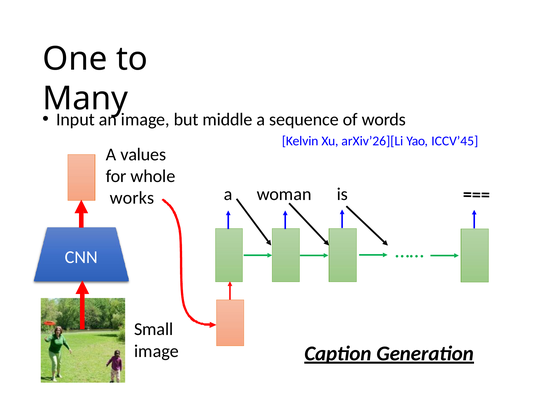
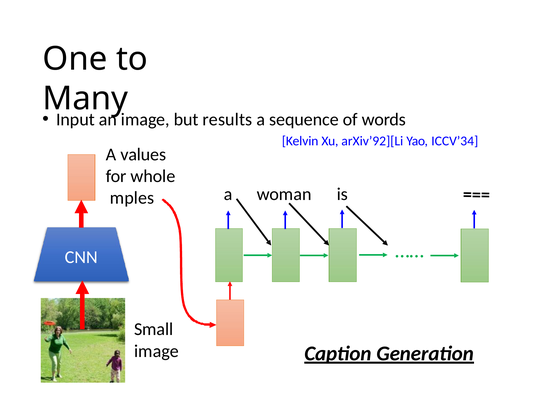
middle: middle -> results (227, 119)
arXiv’26][Li: arXiv’26][Li -> arXiv’92][Li (372, 141)
ICCV’45: ICCV’45 -> ICCV’34 (455, 141)
works: works -> mples (132, 198)
